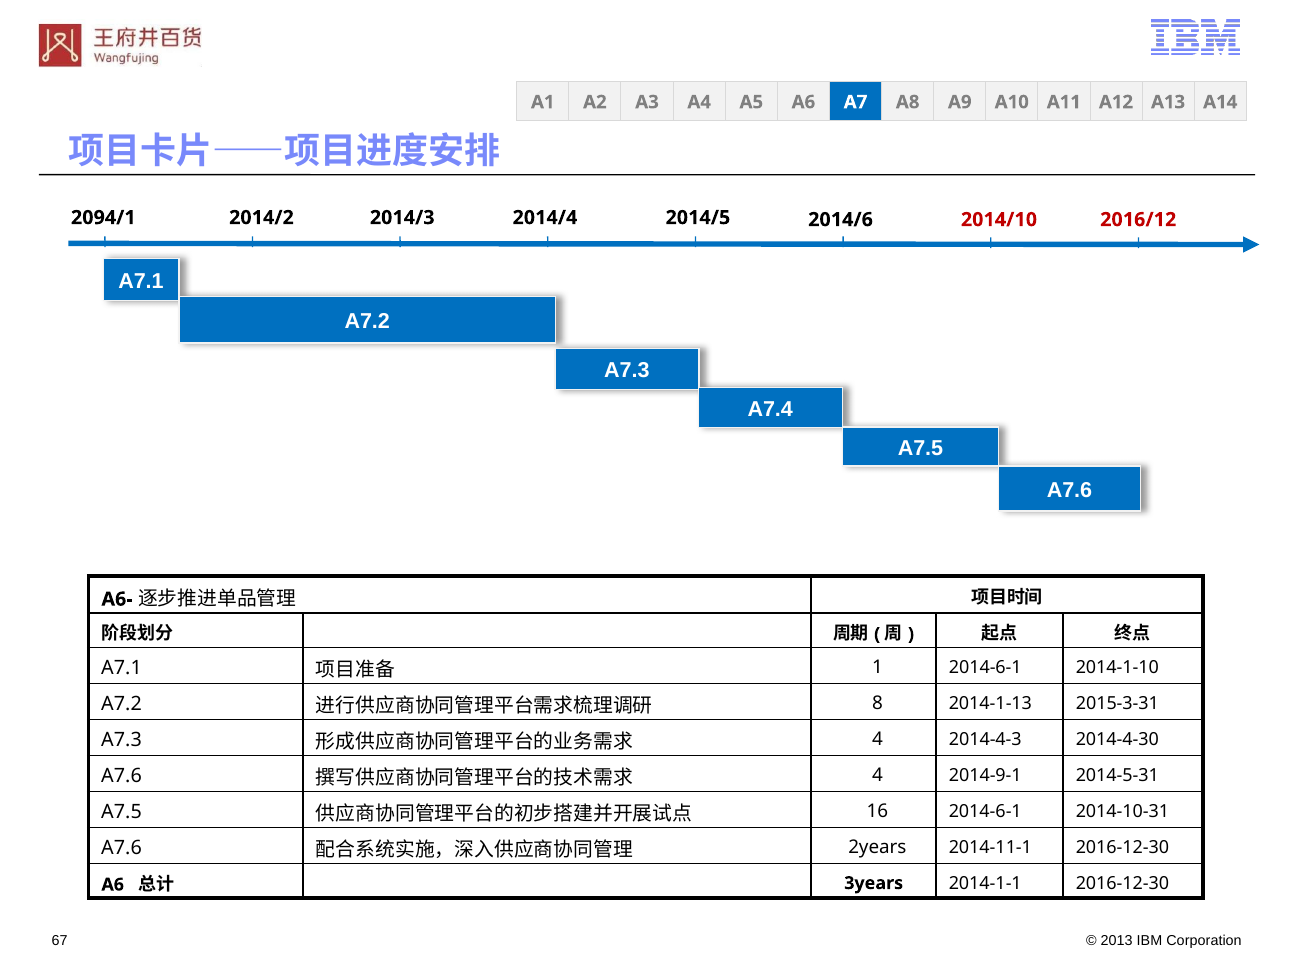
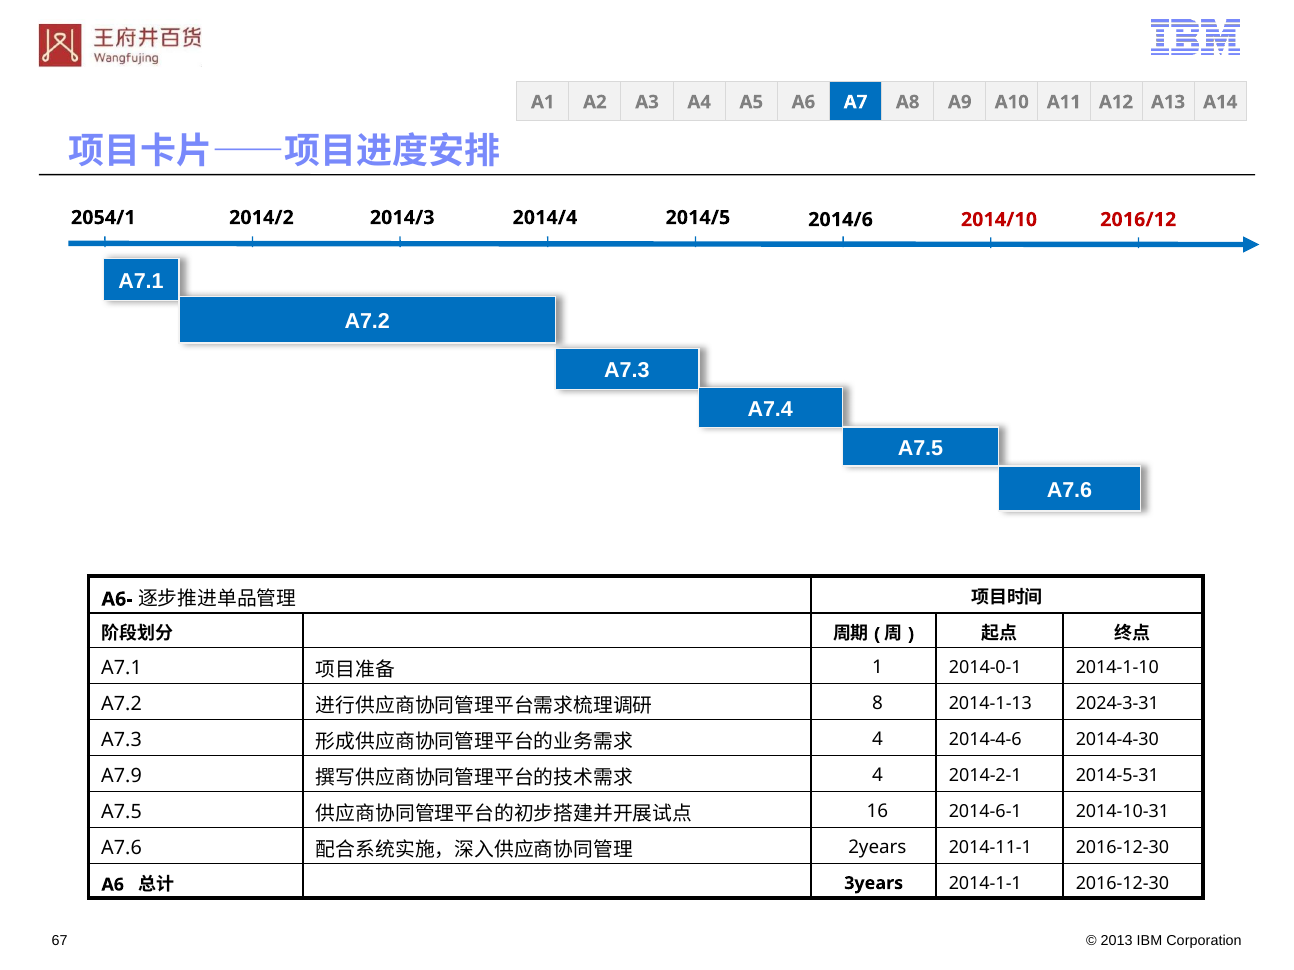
2094/1: 2094/1 -> 2054/1 (103, 218)
1 2014-6-1: 2014-6-1 -> 2014-0-1 (985, 668)
2015-3-31: 2015-3-31 -> 2024-3-31 (1117, 704)
2014-4-3: 2014-4-3 -> 2014-4-6 (985, 740)
A7.6: A7.6 -> A7.9 (122, 777)
2014-9-1: 2014-9-1 -> 2014-2-1 (985, 776)
